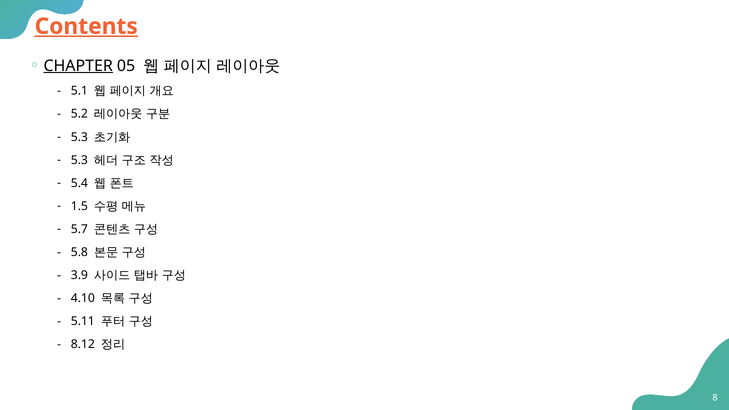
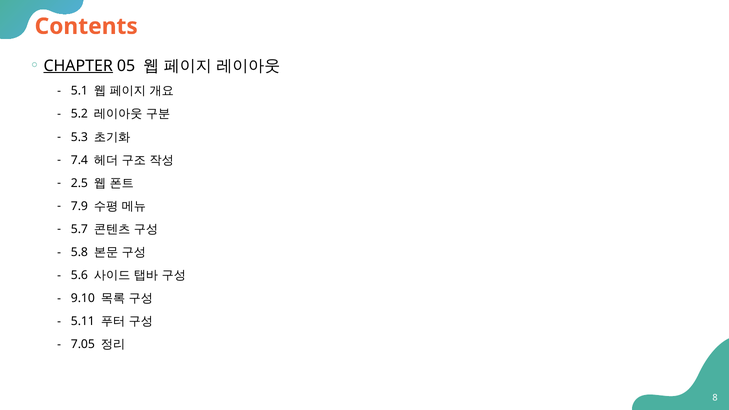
Contents underline: present -> none (86, 26)
5.3: 5.3 -> 7.4 (79, 160)
5.4: 5.4 -> 2.5 (79, 183)
1.5: 1.5 -> 7.9 (79, 206)
3.9: 3.9 -> 5.6 (79, 275)
4.10: 4.10 -> 9.10 (83, 298)
8.12: 8.12 -> 7.05 (83, 345)
